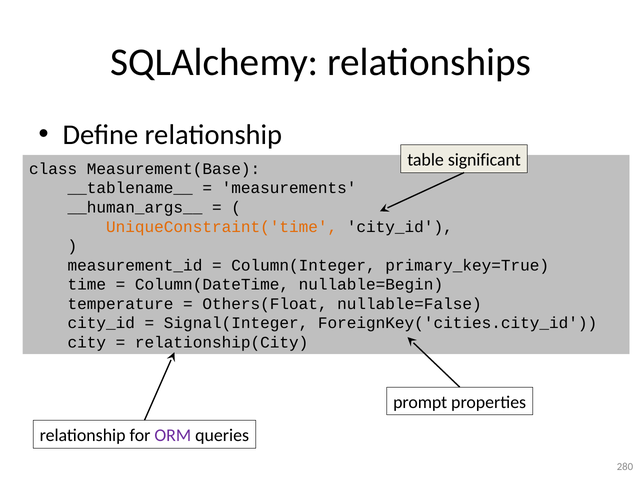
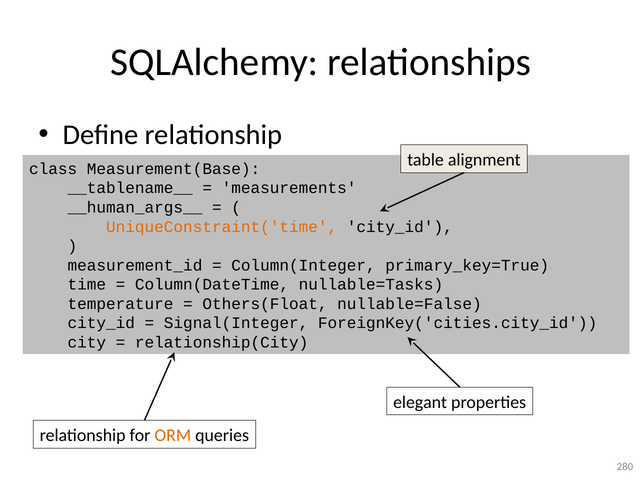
significant: significant -> alignment (484, 160)
nullable=Begin: nullable=Begin -> nullable=Tasks (371, 284)
prompt: prompt -> elegant (420, 402)
ORM colour: purple -> orange (173, 435)
